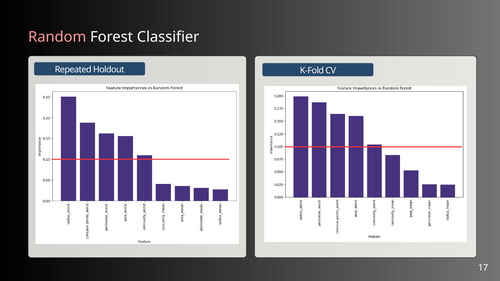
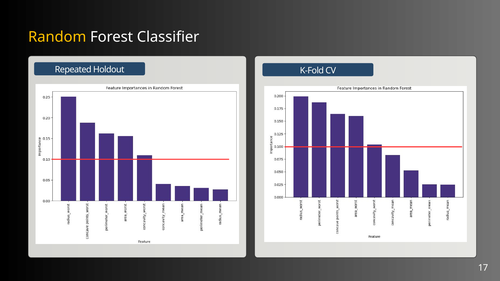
Random colour: pink -> yellow (57, 37)
